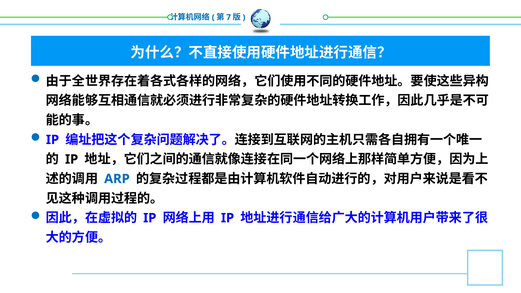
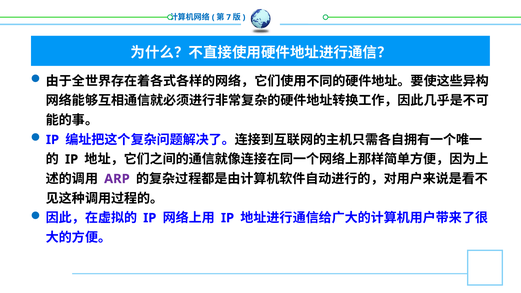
ARP colour: blue -> purple (117, 179)
